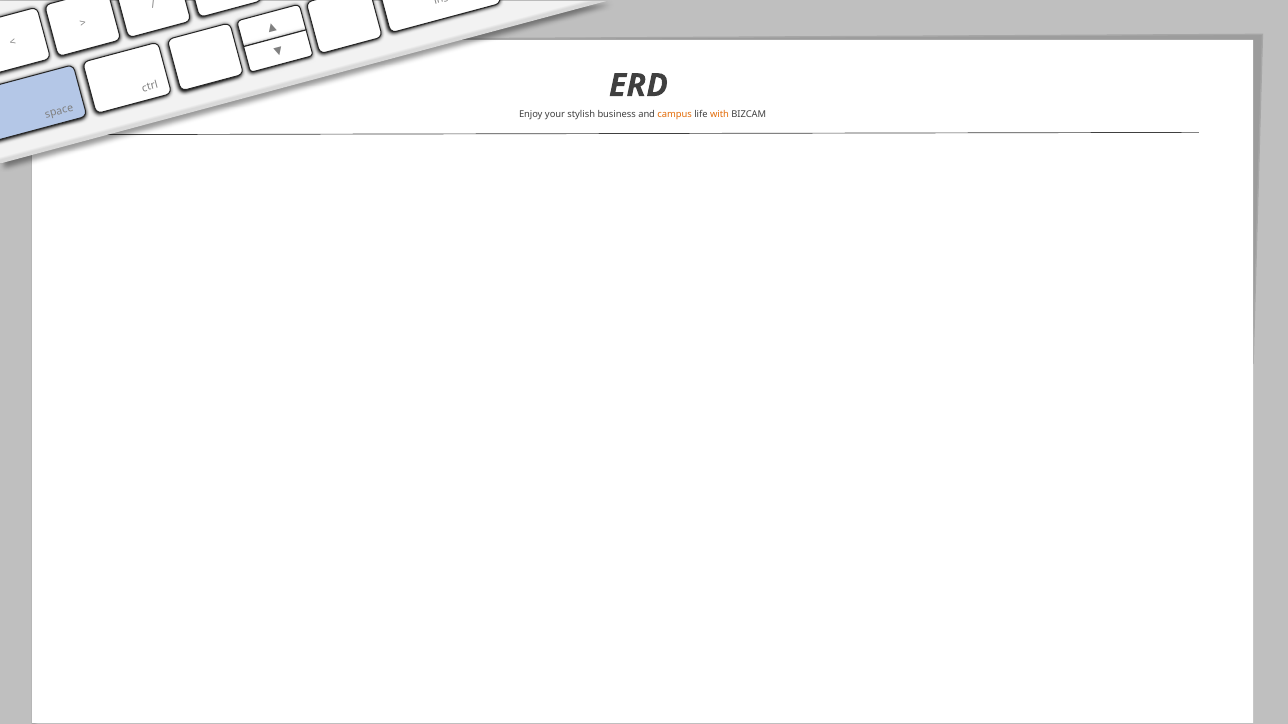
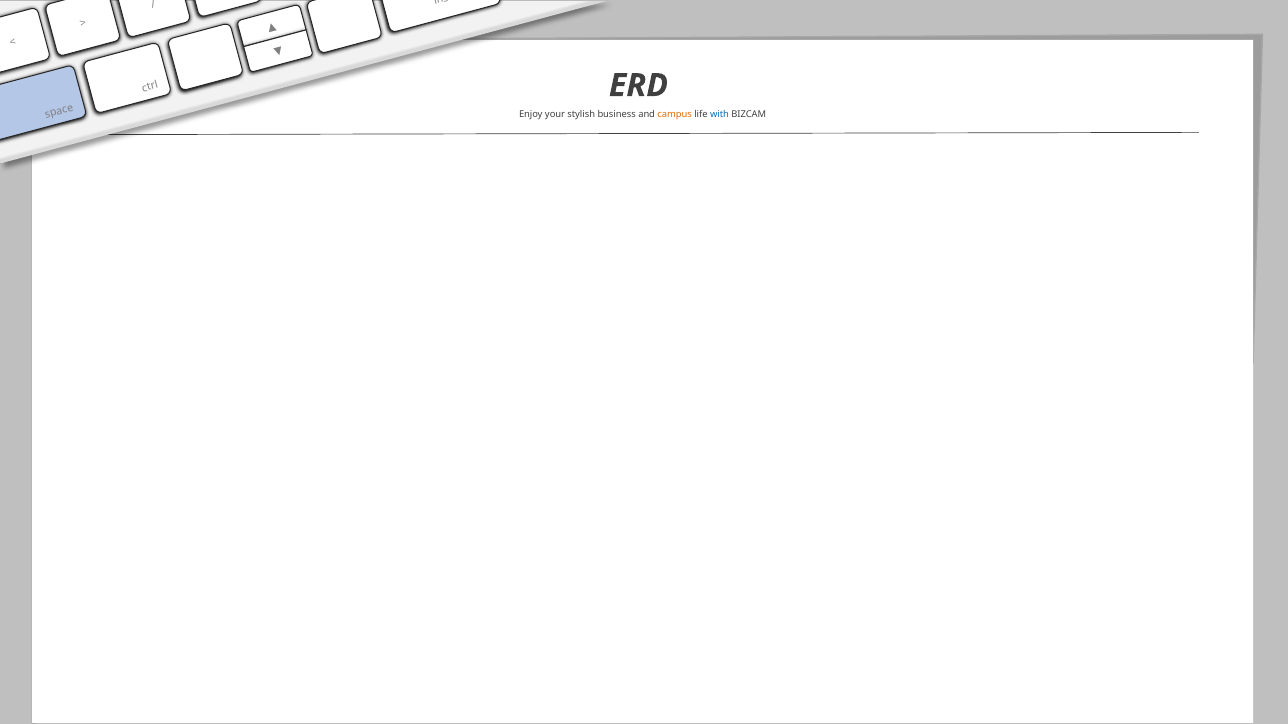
with colour: orange -> blue (719, 115)
